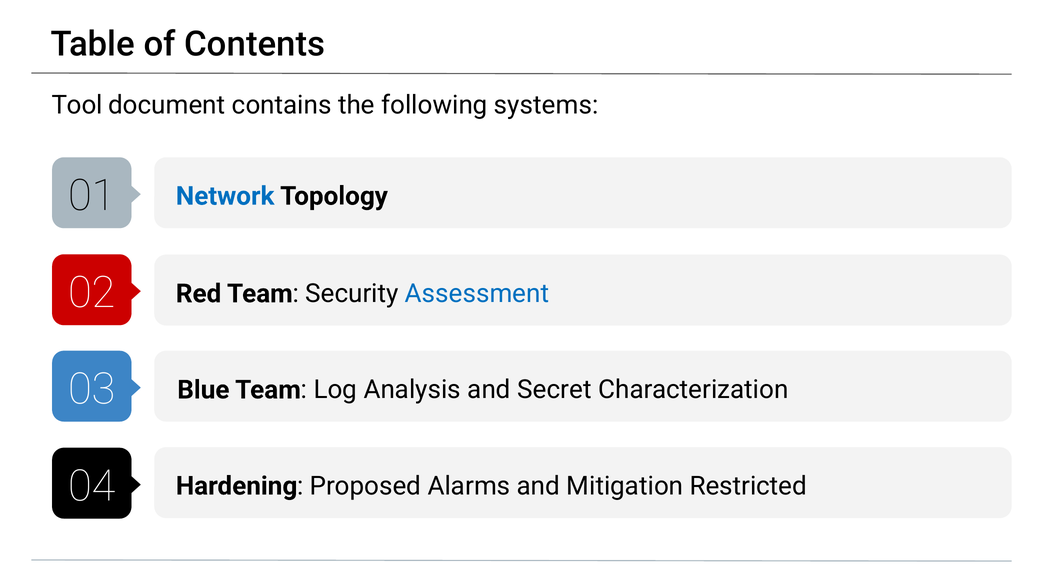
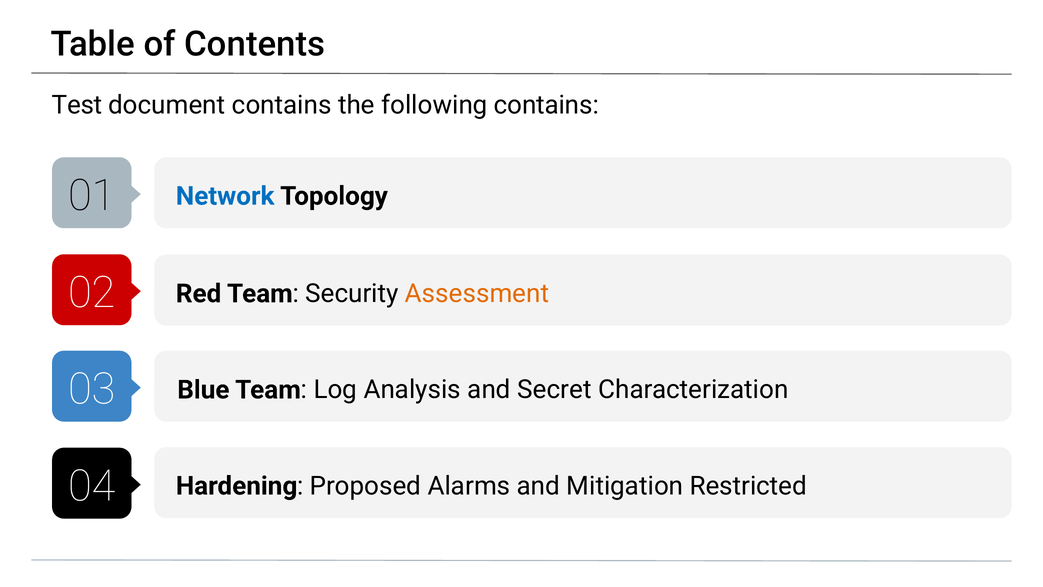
Tool: Tool -> Test (77, 105)
following systems: systems -> contains (546, 105)
Assessment colour: blue -> orange (477, 293)
